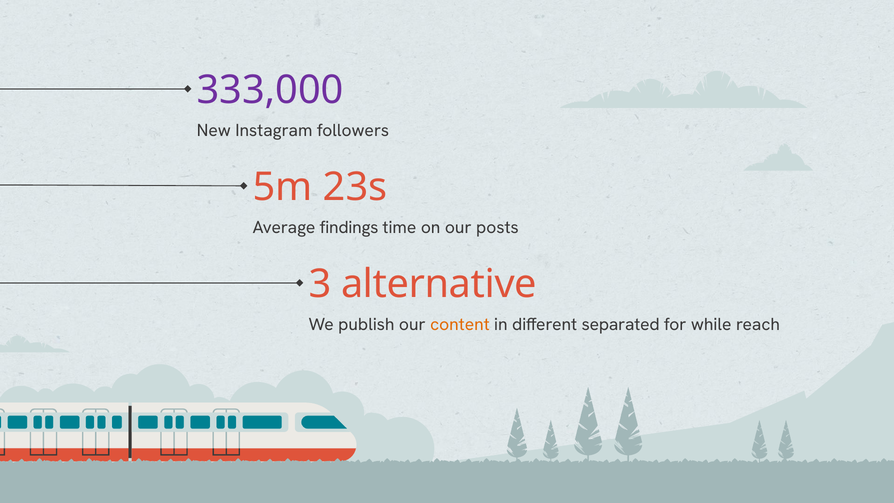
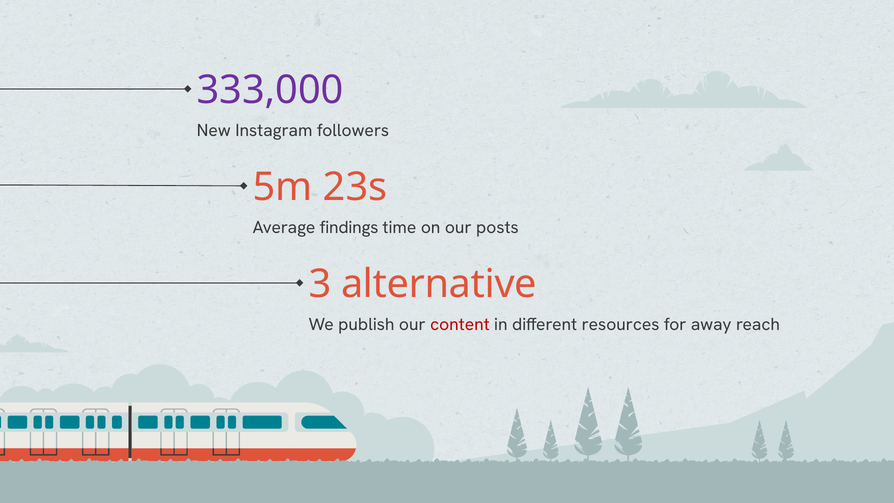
content colour: orange -> red (460, 324)
separated: separated -> resources (621, 324)
while: while -> away (711, 324)
